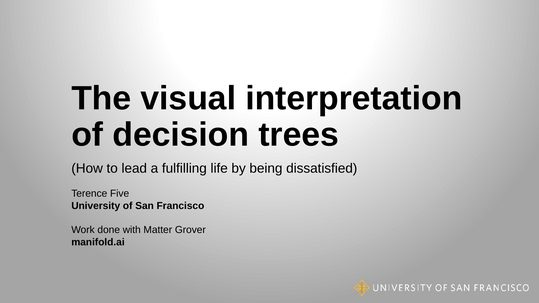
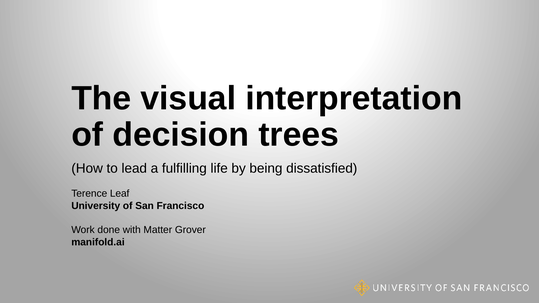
Five: Five -> Leaf (120, 194)
